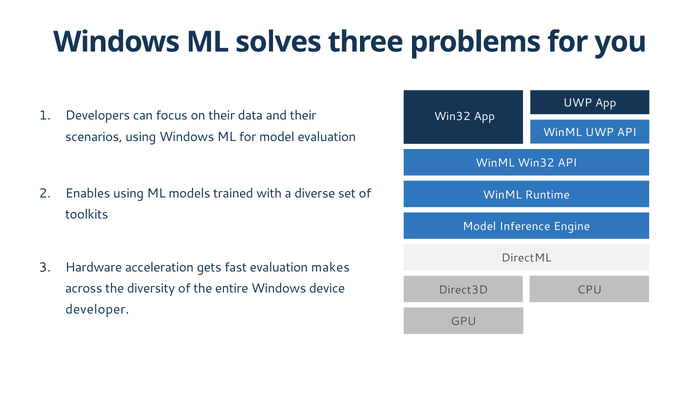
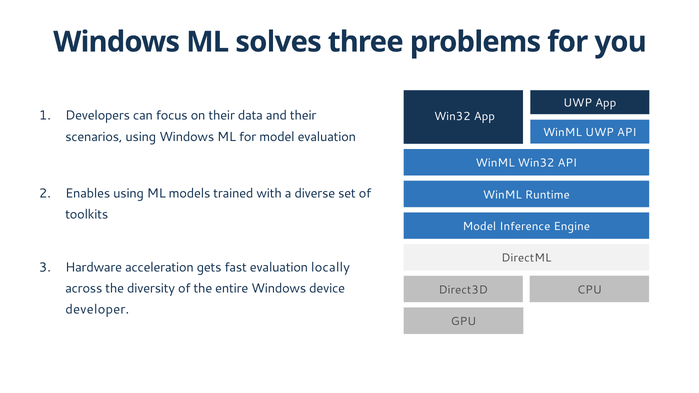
makes: makes -> locally (330, 268)
